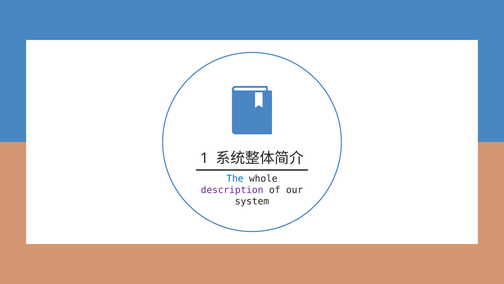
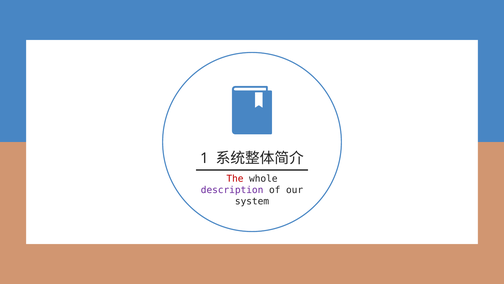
The colour: blue -> red (235, 178)
